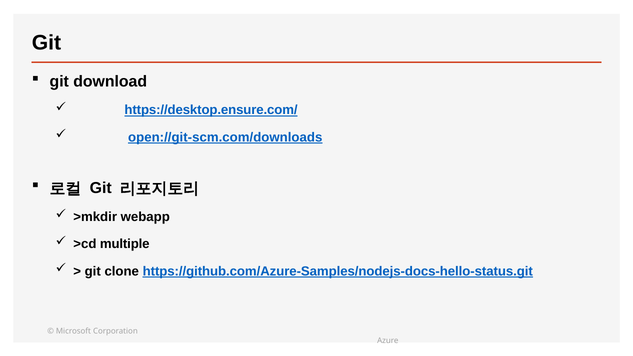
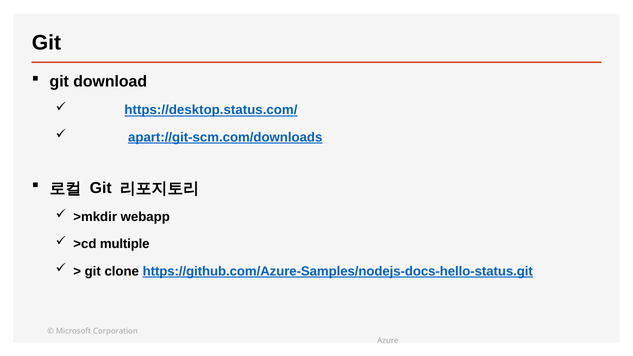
https://desktop.ensure.com/: https://desktop.ensure.com/ -> https://desktop.status.com/ (211, 110)
open://git-scm.com/downloads: open://git-scm.com/downloads -> apart://git-scm.com/downloads (225, 137)
